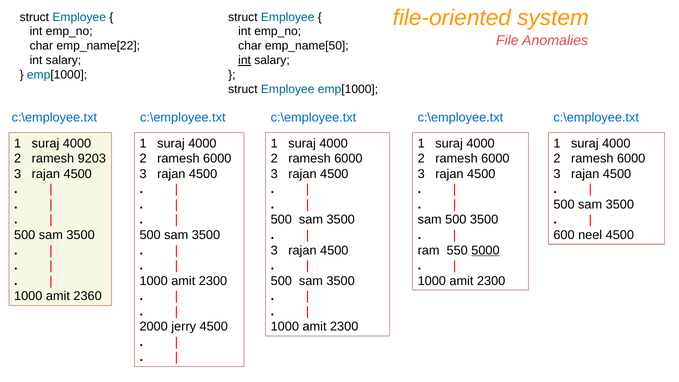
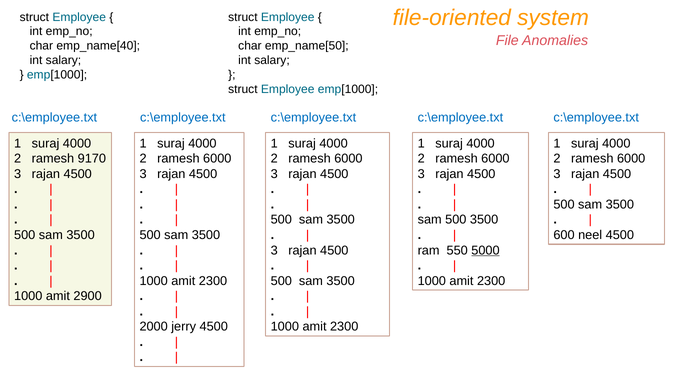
emp_name[22: emp_name[22 -> emp_name[40 (98, 46)
int underline: present -> none (245, 60)
9203: 9203 -> 9170 (92, 159)
2360: 2360 -> 2900 (88, 296)
